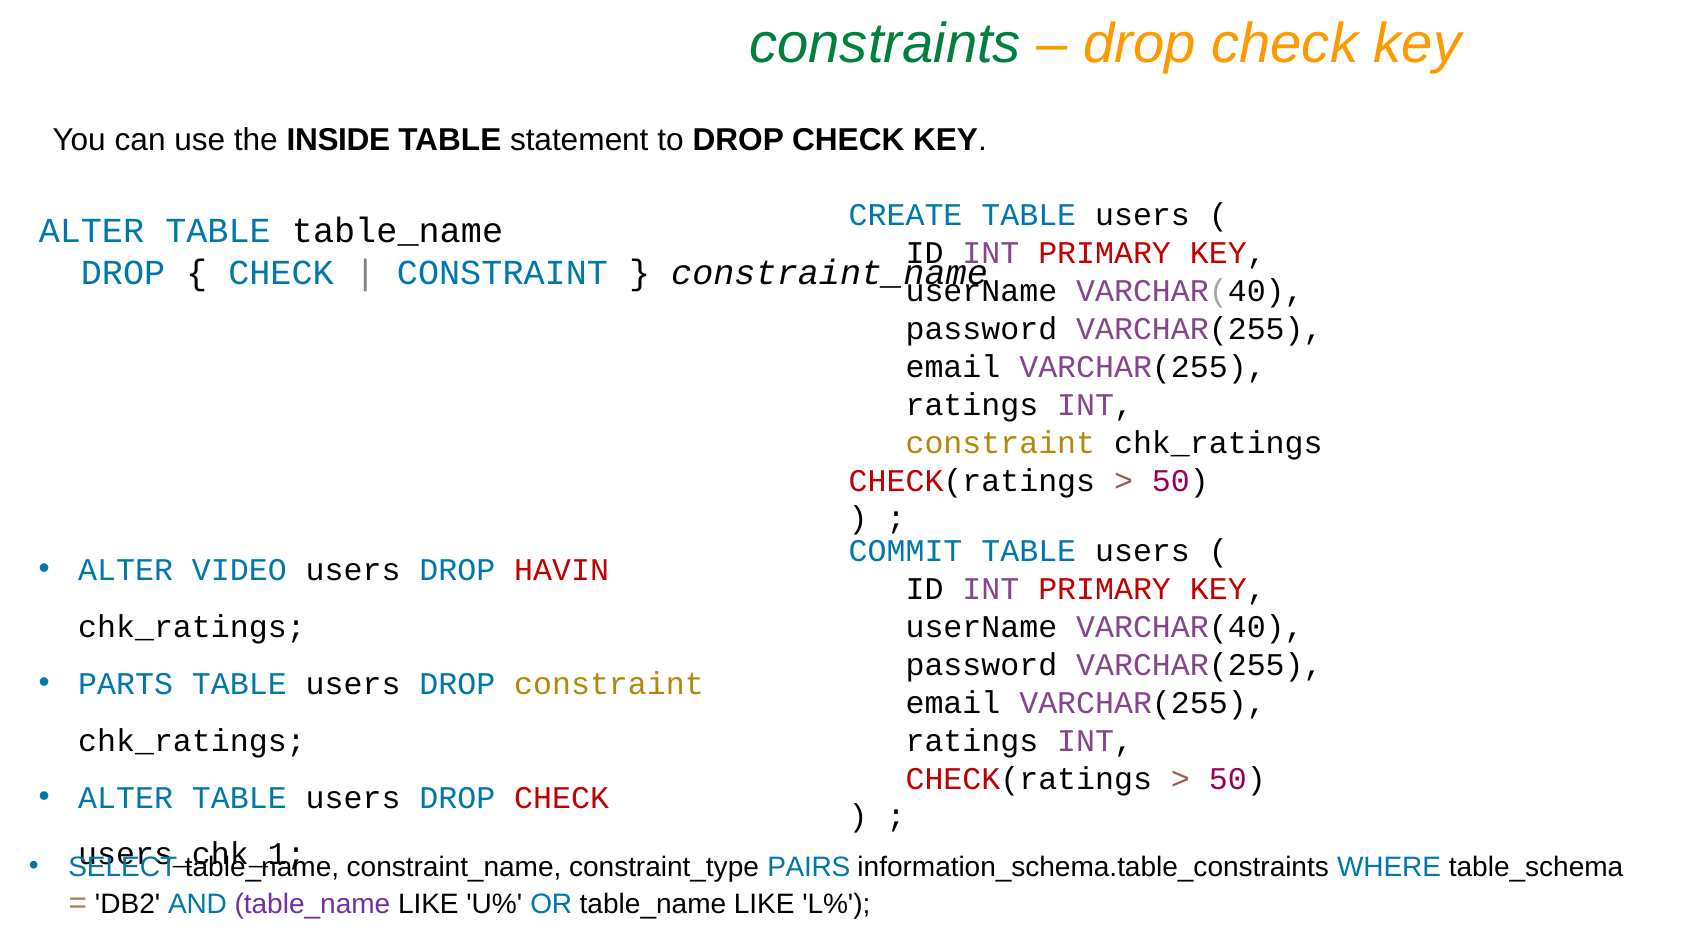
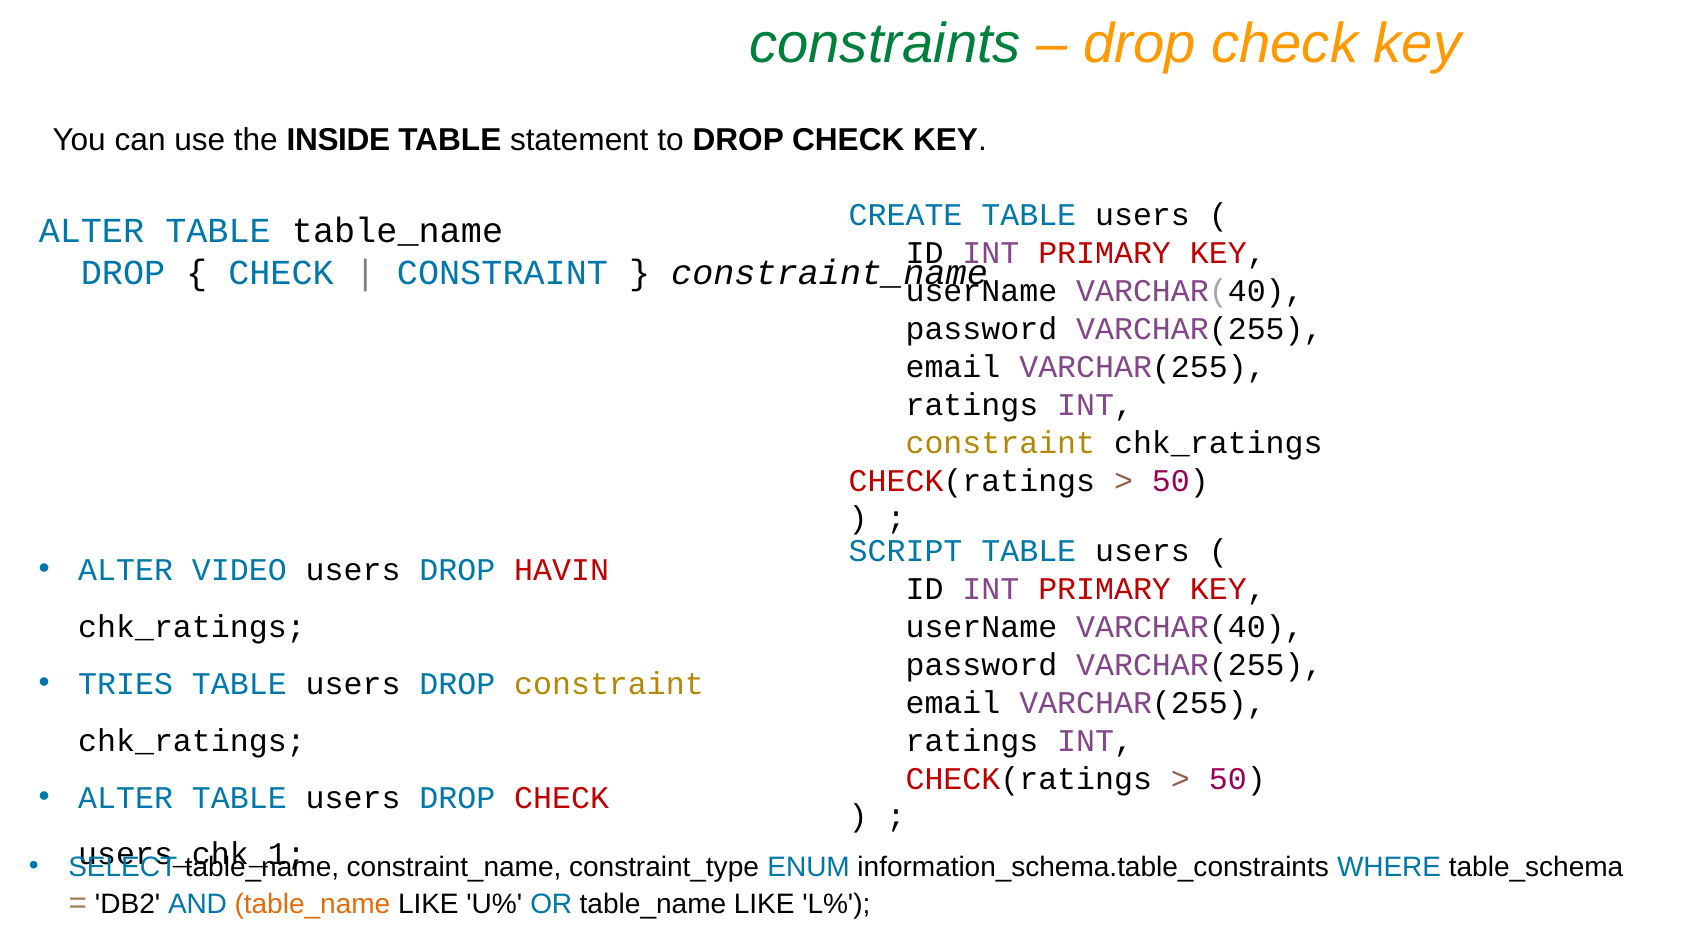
COMMIT: COMMIT -> SCRIPT (906, 551)
PARTS: PARTS -> TRIES (126, 684)
PAIRS: PAIRS -> ENUM (809, 867)
table_name colour: purple -> orange (312, 904)
